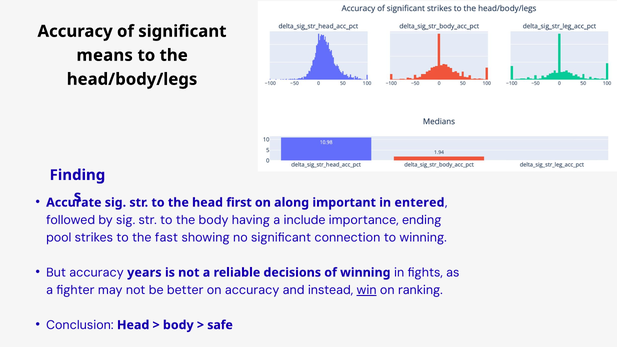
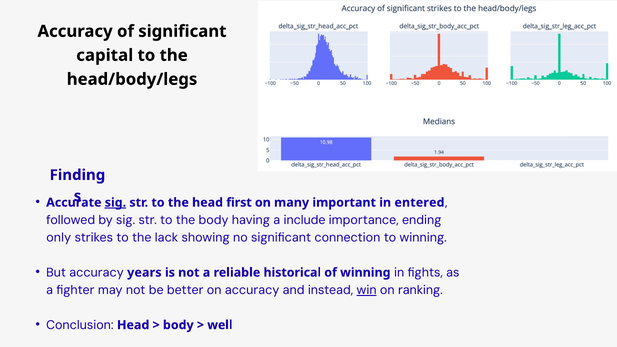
means: means -> capital (105, 55)
sig underline: none -> present (115, 203)
along: along -> many (292, 203)
pool: pool -> only (59, 238)
fast: fast -> lack (167, 238)
decisions: decisions -> historical (292, 273)
safe: safe -> well (220, 325)
